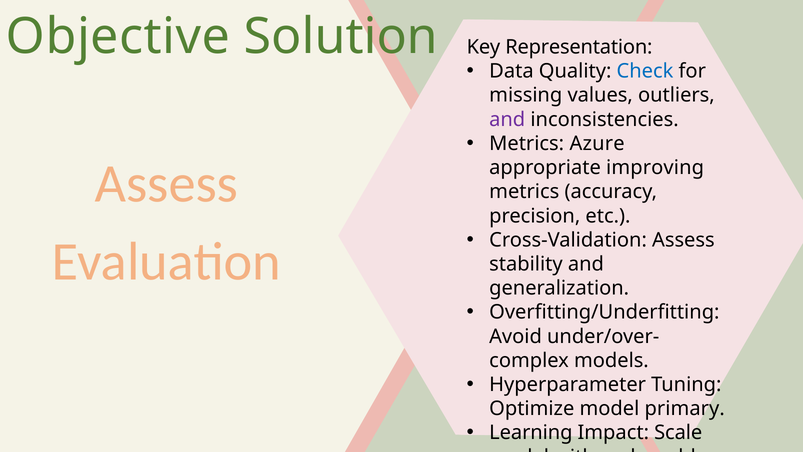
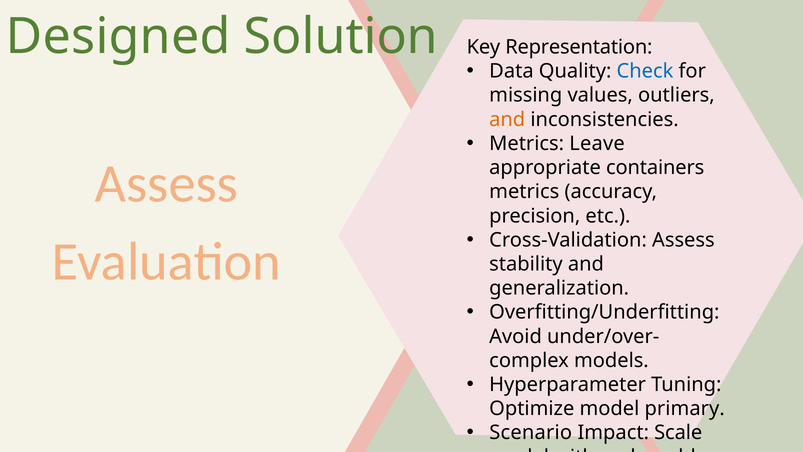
Objective: Objective -> Designed (118, 37)
and colour: purple -> orange (507, 119)
Azure: Azure -> Leave (597, 143)
appropriate improving: improving -> containers (655, 168)
Learning: Learning -> Scenario (531, 433)
